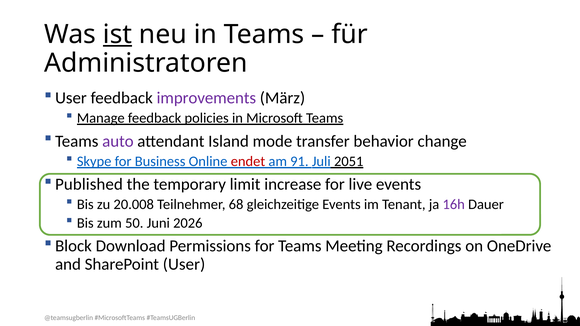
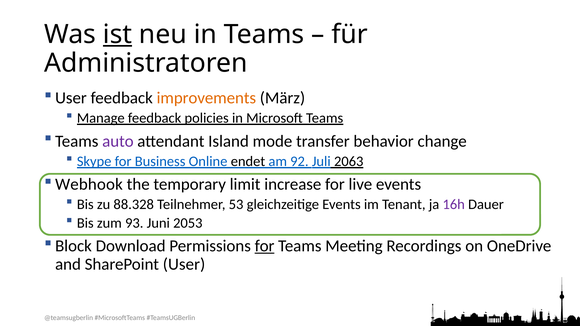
improvements colour: purple -> orange (206, 98)
endet colour: red -> black (248, 161)
91: 91 -> 92 (299, 161)
2051: 2051 -> 2063 (349, 161)
Published: Published -> Webhook (89, 184)
20.008: 20.008 -> 88.328 (134, 204)
68: 68 -> 53 (236, 204)
50: 50 -> 93 (134, 223)
2026: 2026 -> 2053 (188, 223)
for underline: none -> present (265, 246)
